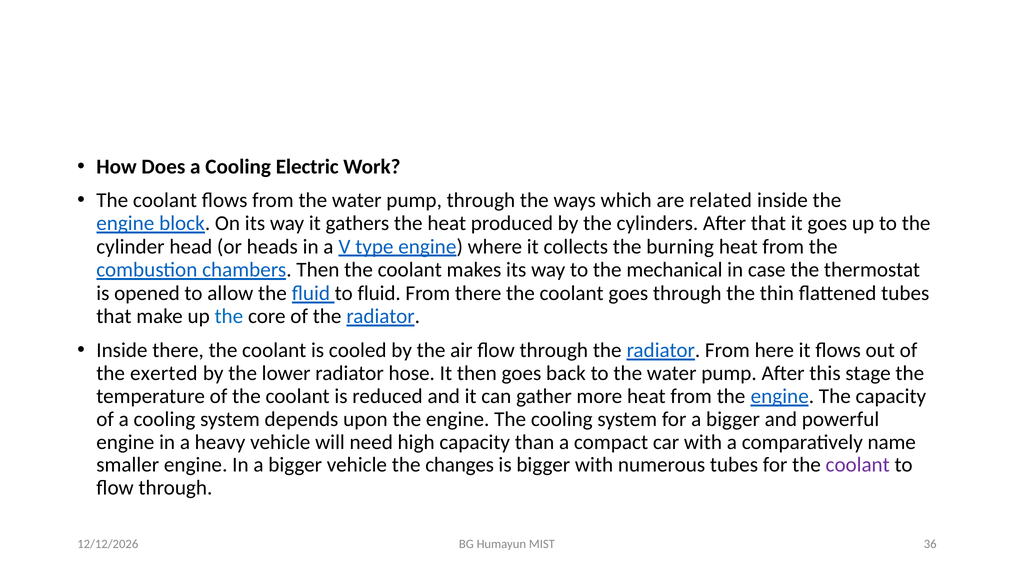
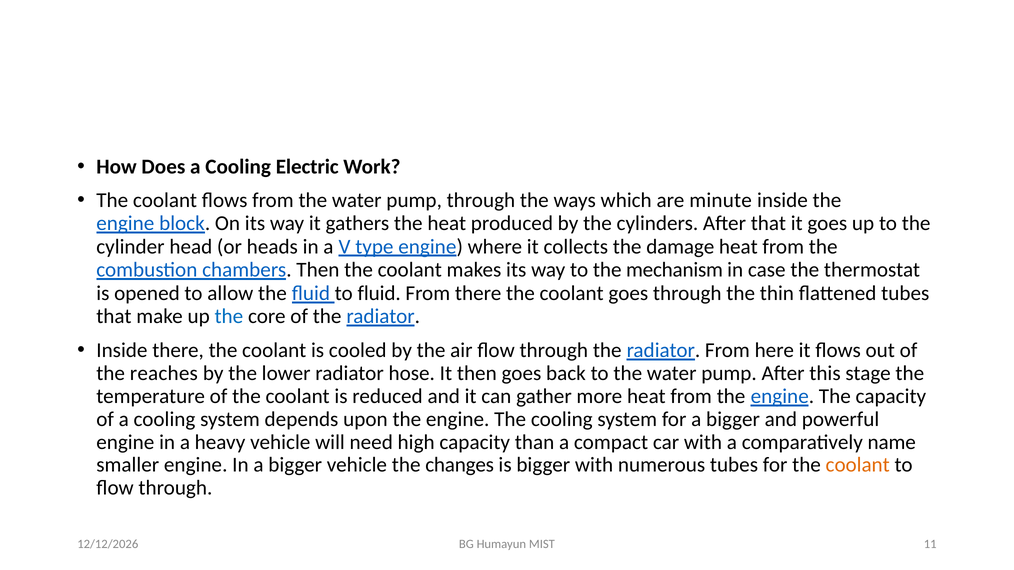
related: related -> minute (721, 200)
burning: burning -> damage (680, 247)
mechanical: mechanical -> mechanism (674, 270)
exerted: exerted -> reaches (164, 373)
coolant colour: purple -> orange (858, 465)
36: 36 -> 11 (930, 545)
